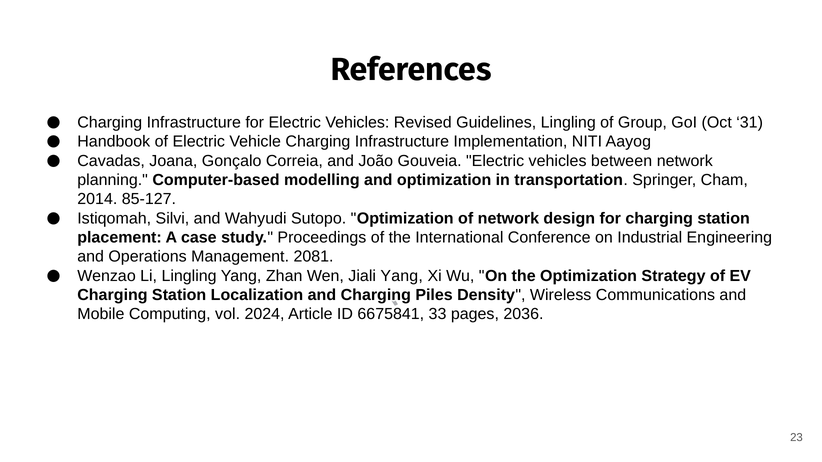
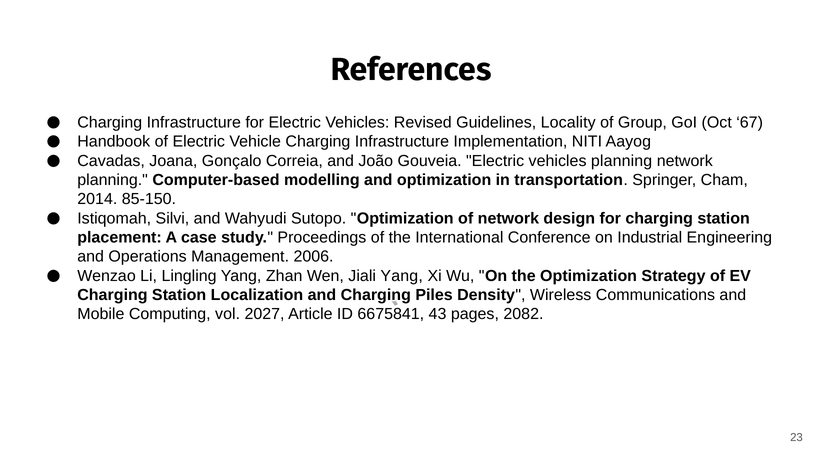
Guidelines Lingling: Lingling -> Locality (568, 123)
31: 31 -> 67 (750, 123)
vehicles between: between -> planning (622, 161)
85-127: 85-127 -> 85-150 (149, 199)
2081: 2081 -> 2006 (313, 257)
2024: 2024 -> 2027 (265, 314)
33: 33 -> 43 (438, 314)
2036: 2036 -> 2082 (523, 314)
